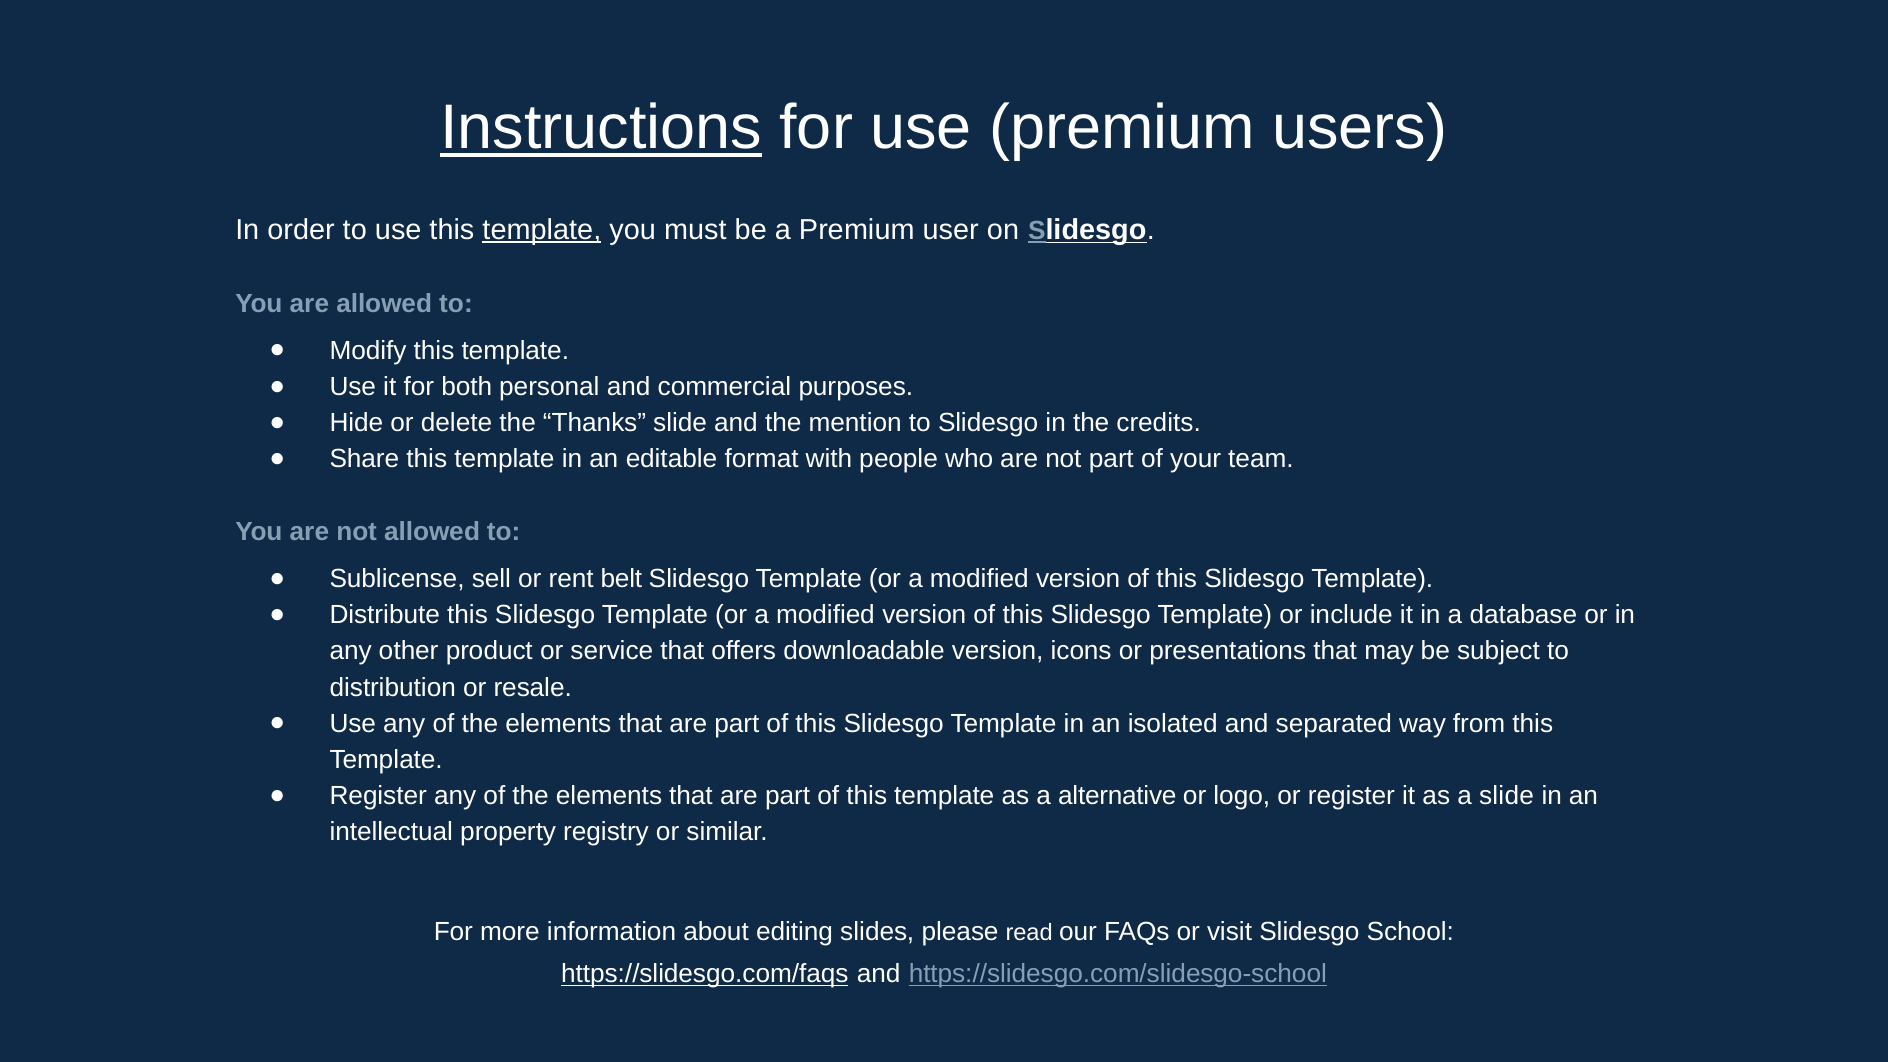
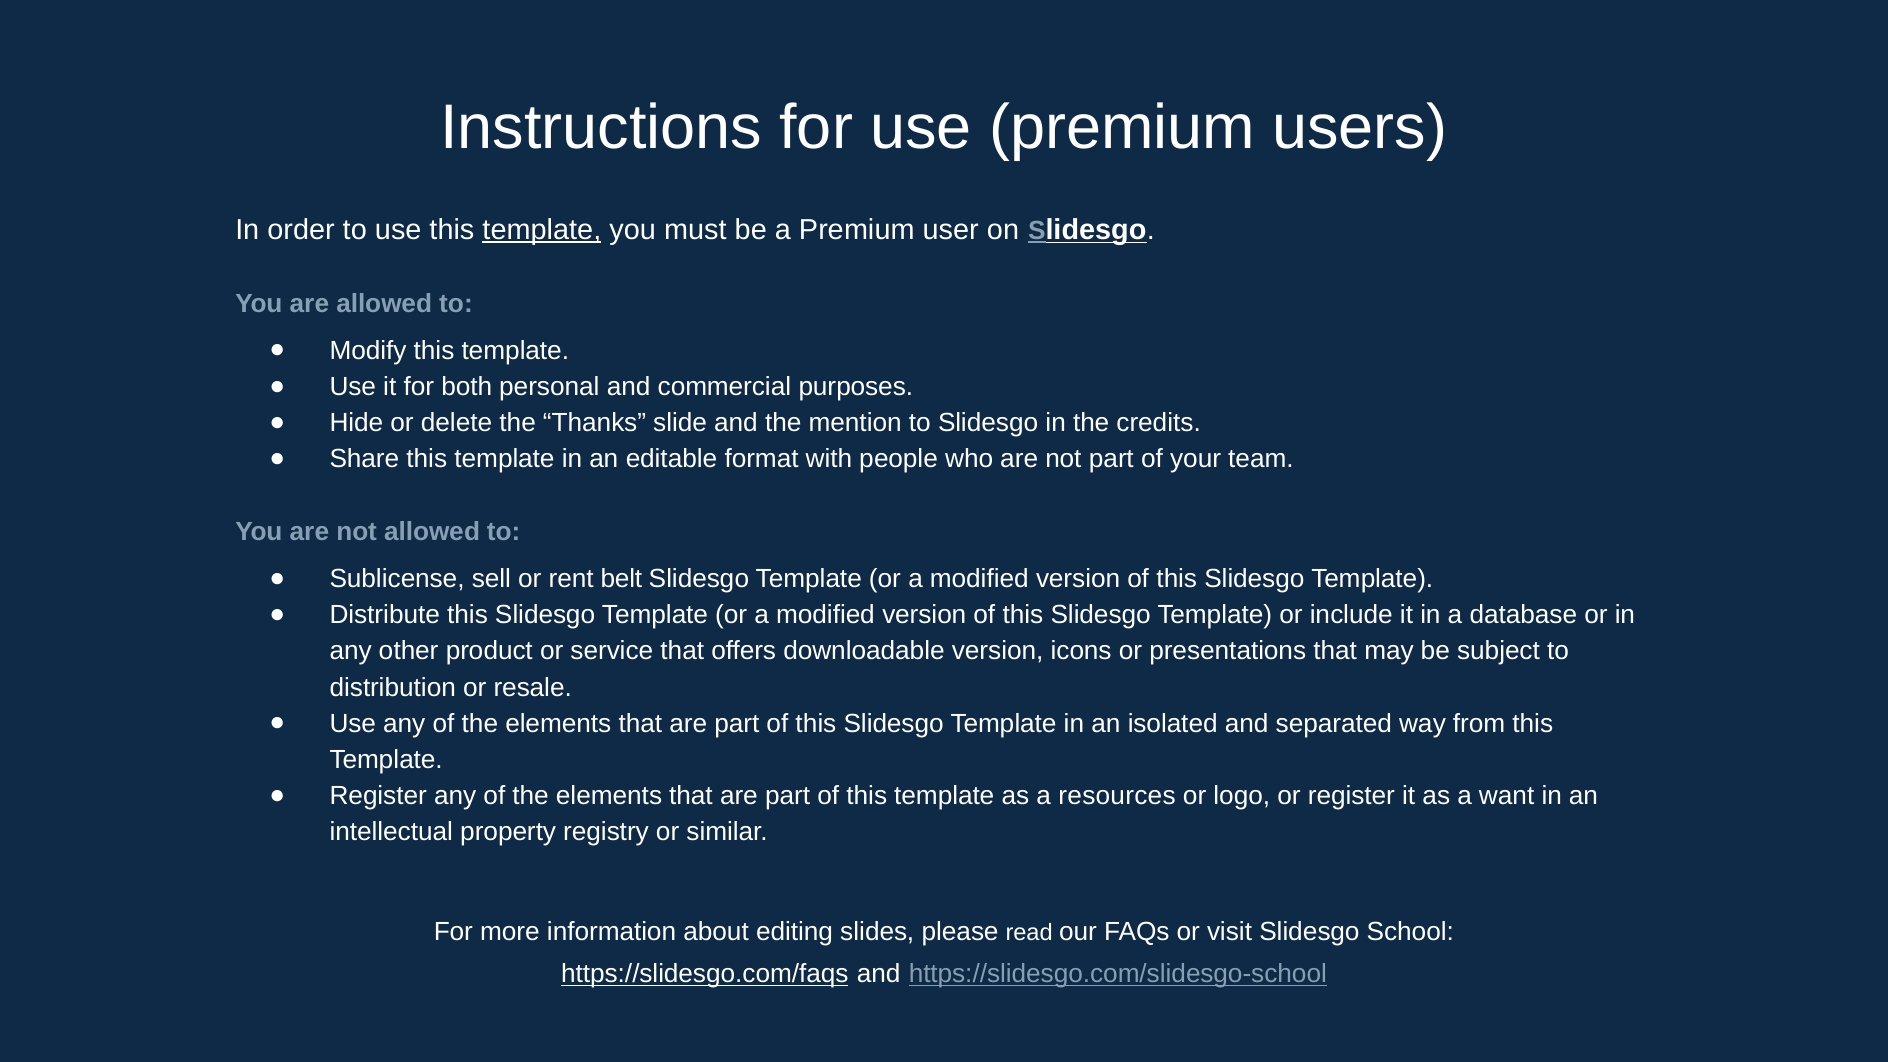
Instructions underline: present -> none (601, 128)
alternative: alternative -> resources (1117, 796)
a slide: slide -> want (1507, 796)
